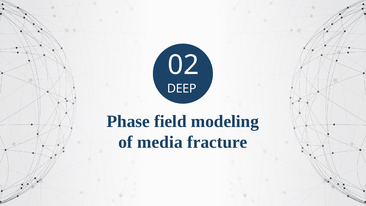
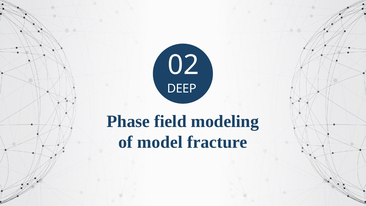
media: media -> model (160, 142)
